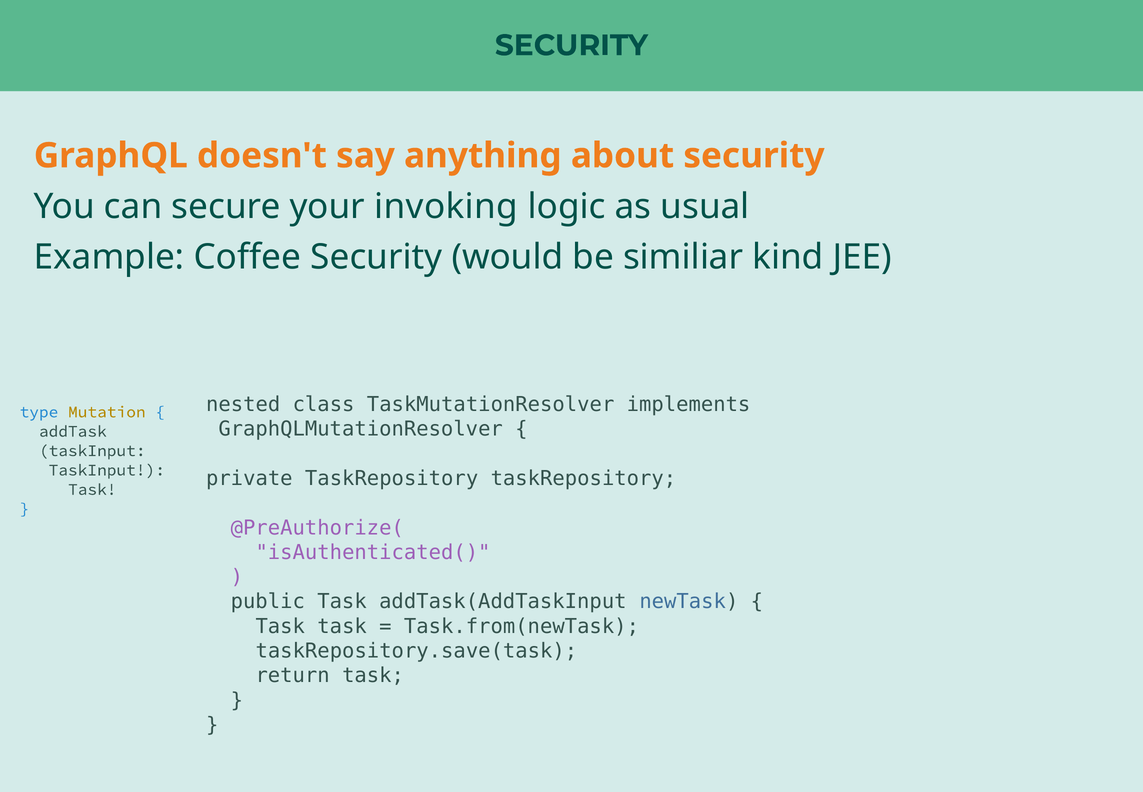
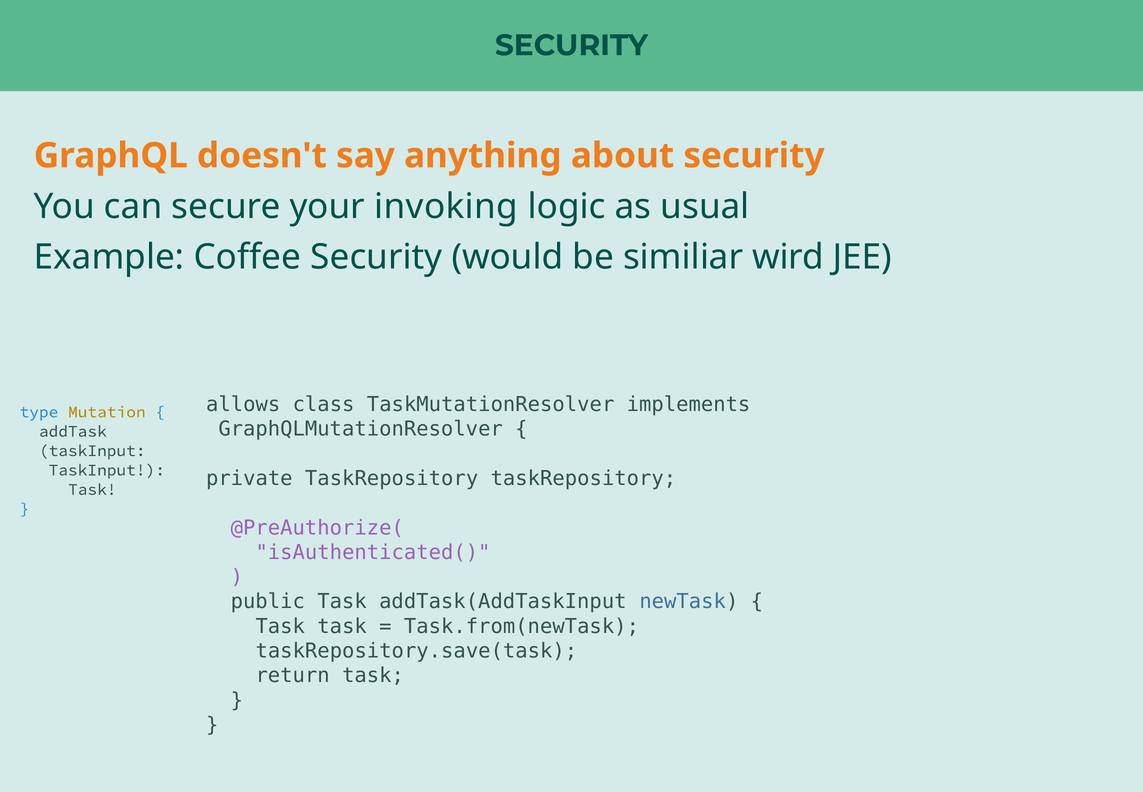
kind: kind -> wird (788, 257)
nested: nested -> allows (243, 404)
